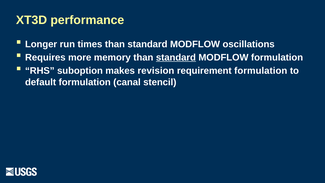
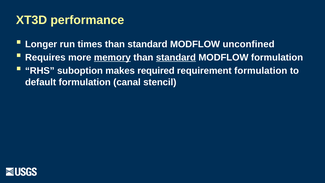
oscillations: oscillations -> unconfined (249, 44)
memory underline: none -> present (112, 57)
revision: revision -> required (156, 71)
